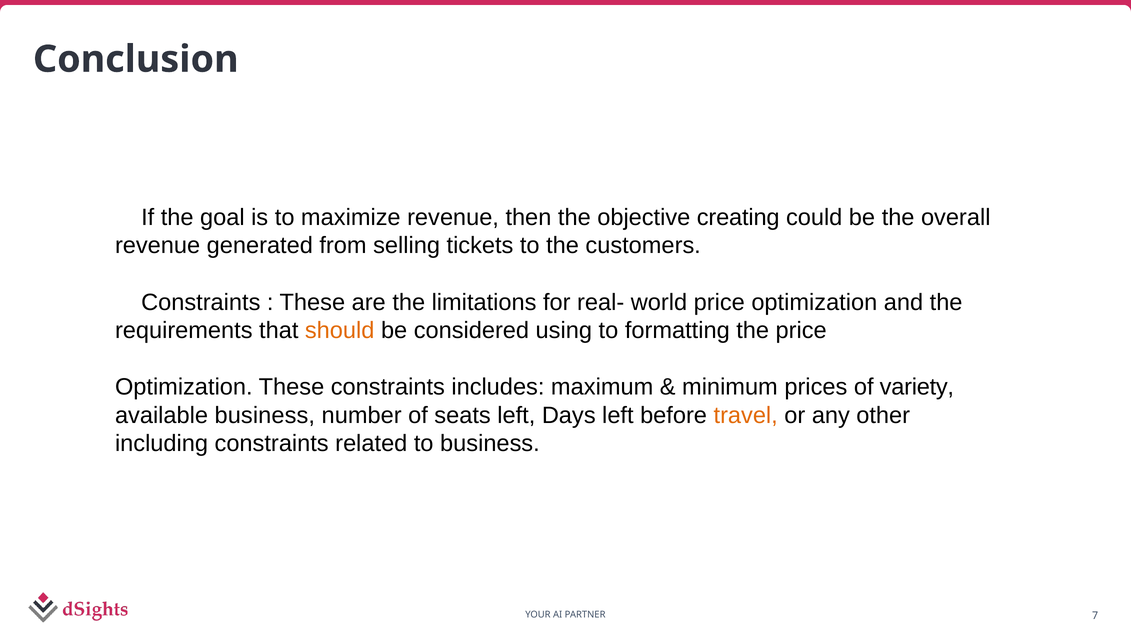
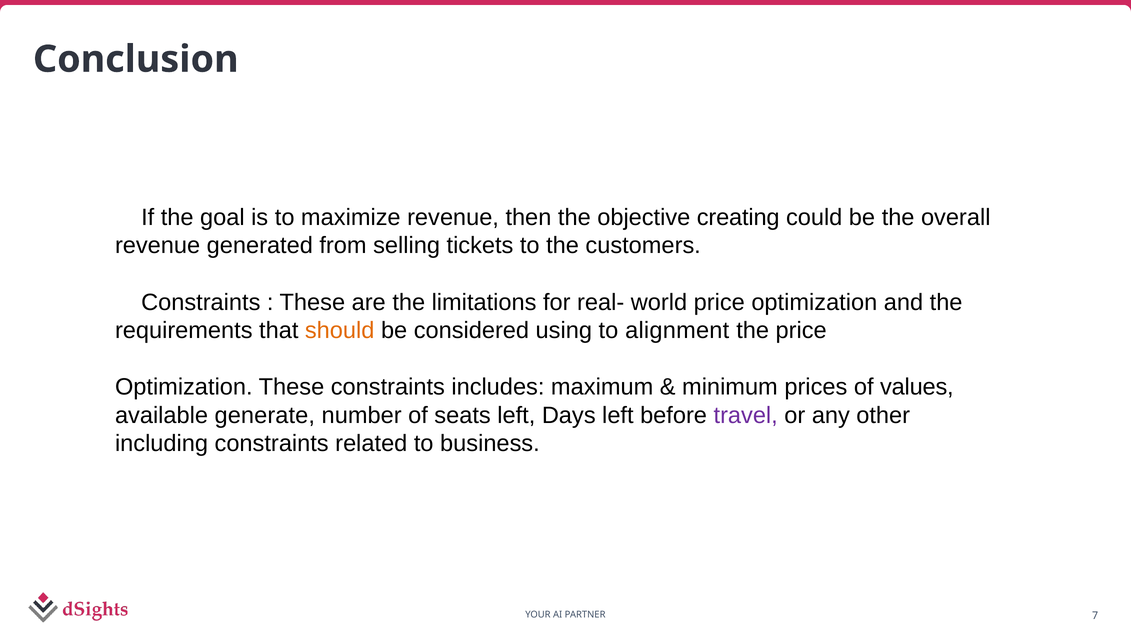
formatting: formatting -> alignment (677, 331)
variety: variety -> values (917, 387)
available business: business -> generate (265, 415)
travel colour: orange -> purple (746, 415)
